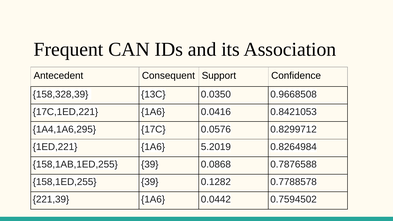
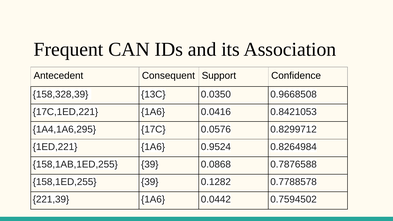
5.2019: 5.2019 -> 0.9524 (216, 147)
